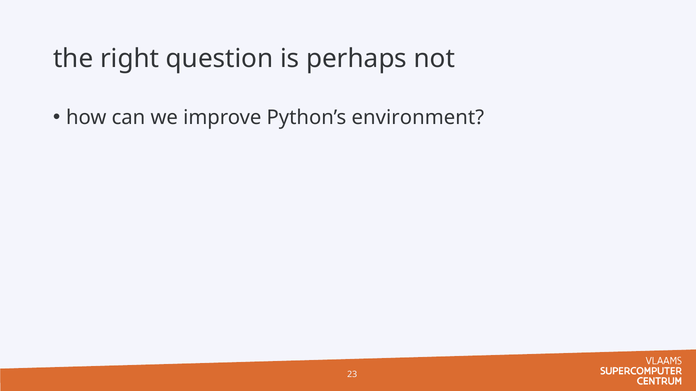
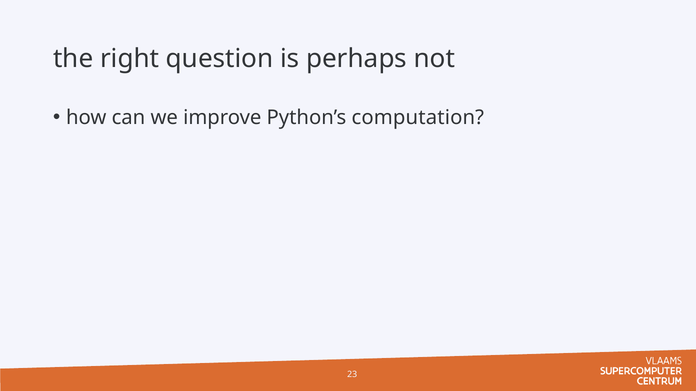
environment: environment -> computation (418, 118)
